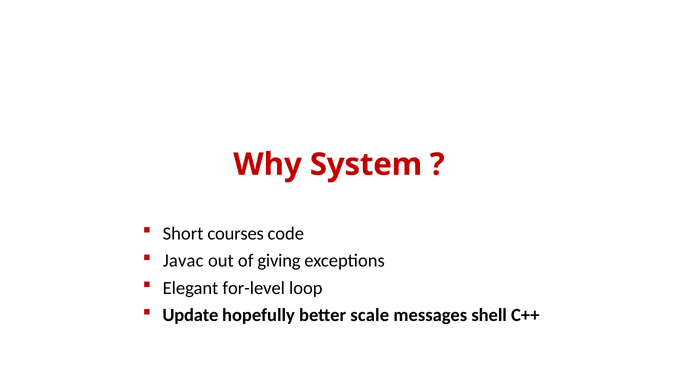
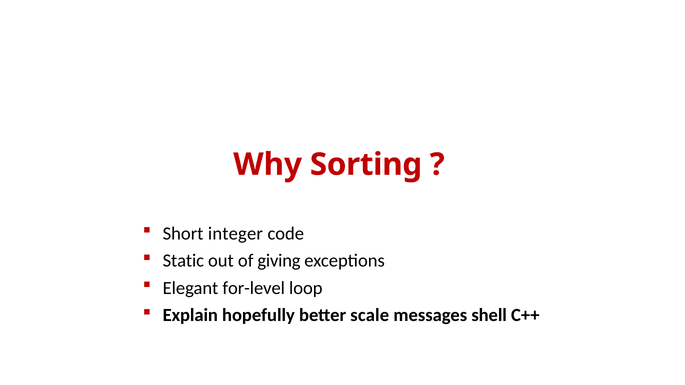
System: System -> Sorting (366, 165)
courses: courses -> integer (235, 234)
Javac: Javac -> Static (183, 261)
Update: Update -> Explain (190, 315)
